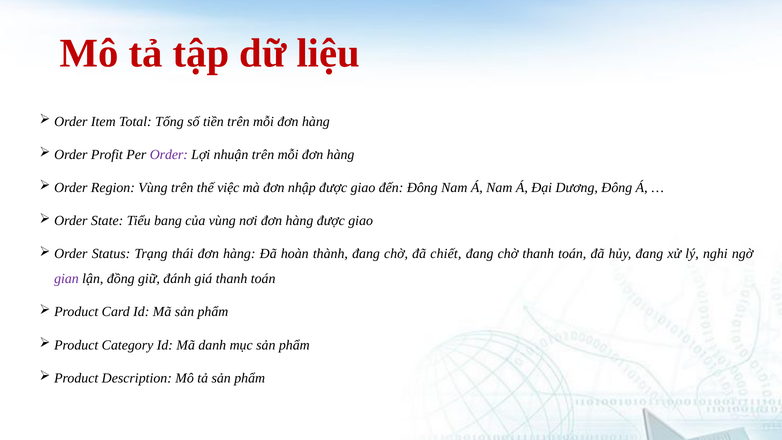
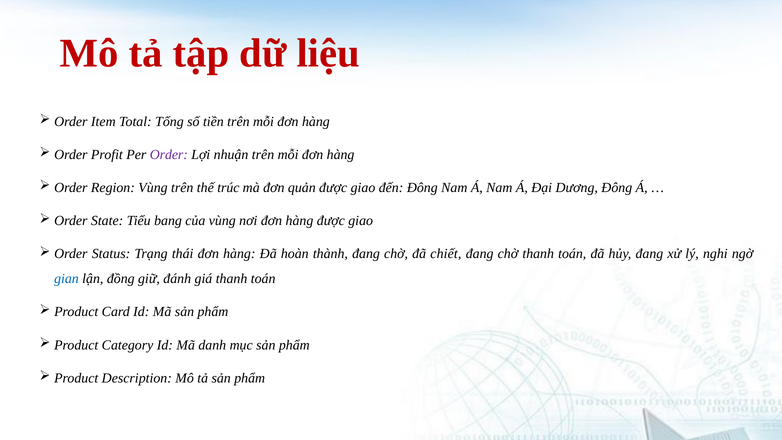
việc: việc -> trúc (228, 188)
nhập: nhập -> quản (302, 188)
gian colour: purple -> blue (66, 279)
